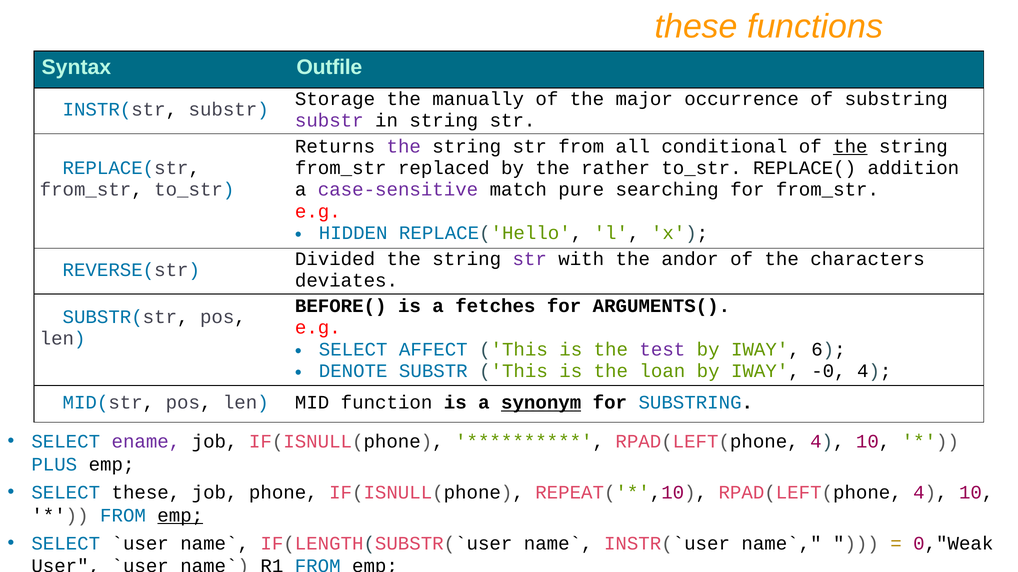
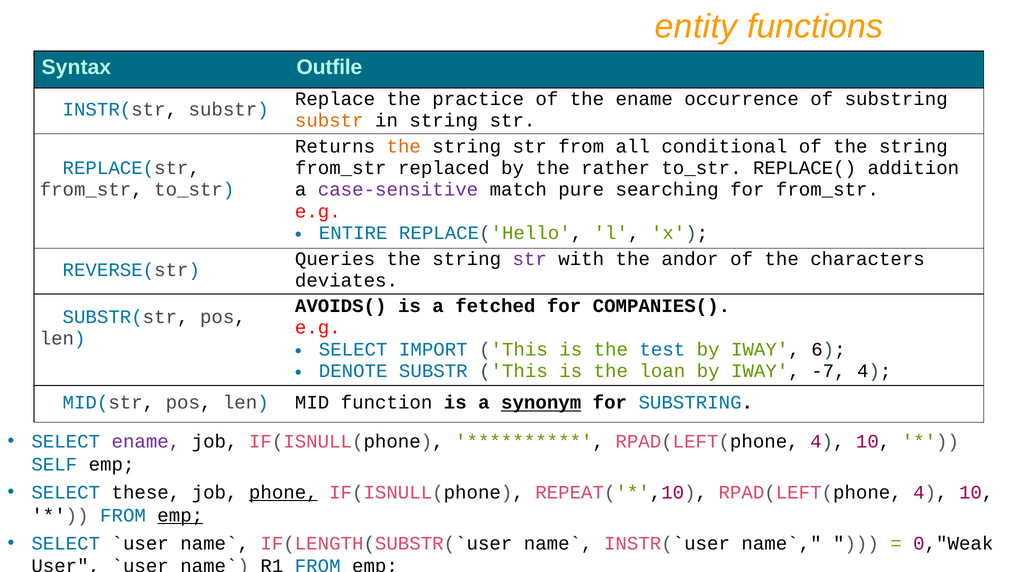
these: these -> entity (696, 26)
Storage: Storage -> Replace (335, 99)
manually: manually -> practice (478, 99)
the major: major -> ename (644, 99)
substr colour: purple -> orange (329, 121)
the colour: purple -> orange (404, 147)
the underline: present -> none (850, 147)
HIDDEN: HIDDEN -> ENTIRE (353, 233)
Divided: Divided -> Queries (335, 259)
BEFORE(: BEFORE( -> AVOIDS( (341, 306)
fetches: fetches -> fetched (495, 306)
ARGUMENTS(: ARGUMENTS( -> COMPANIES( (661, 306)
AFFECT: AFFECT -> IMPORT (433, 350)
test colour: purple -> blue (662, 350)
-0: -0 -> -7 (828, 371)
PLUS: PLUS -> SELF (54, 465)
phone underline: none -> present (283, 493)
